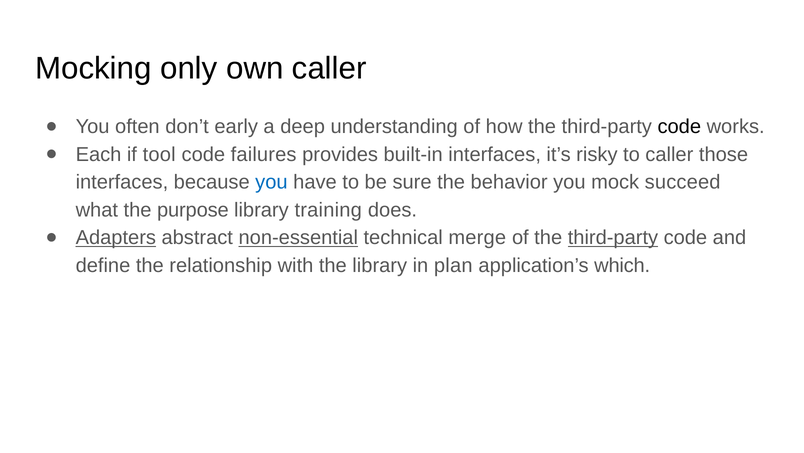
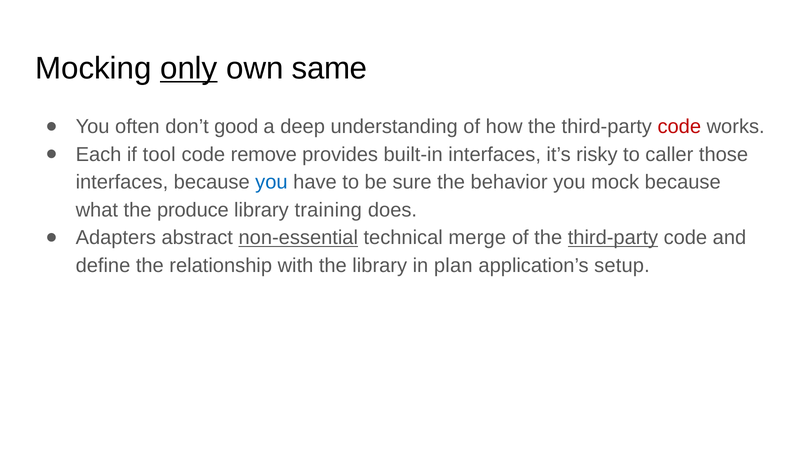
only underline: none -> present (189, 68)
own caller: caller -> same (329, 68)
early: early -> good (236, 126)
code colour: black -> red (679, 126)
failures: failures -> remove (264, 154)
mock succeed: succeed -> because (683, 182)
purpose: purpose -> produce (193, 210)
Adapters underline: present -> none (116, 237)
which: which -> setup (622, 265)
